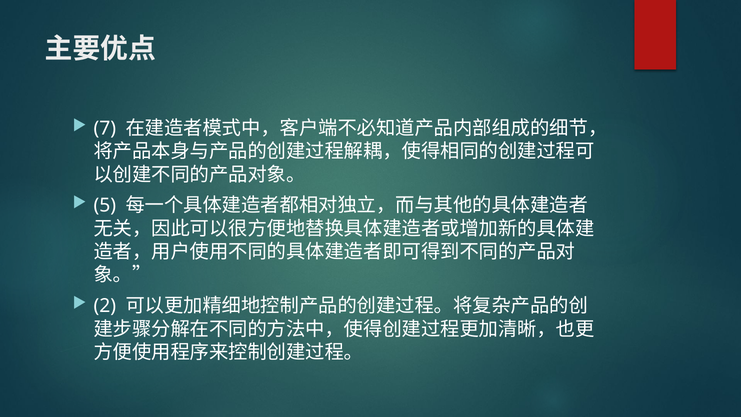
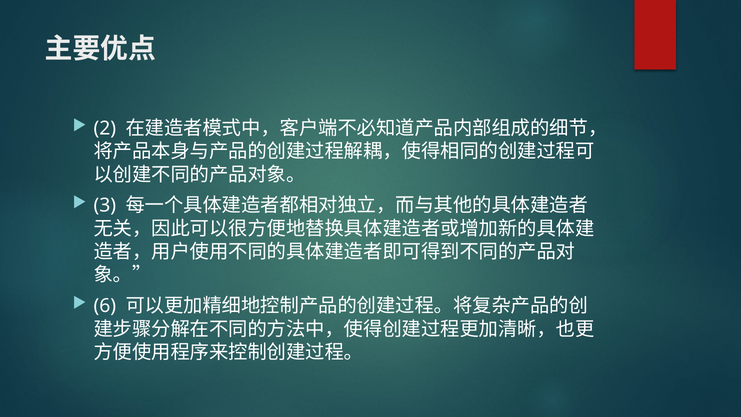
7: 7 -> 2 (105, 128)
5: 5 -> 3 (105, 206)
2: 2 -> 6 (105, 306)
